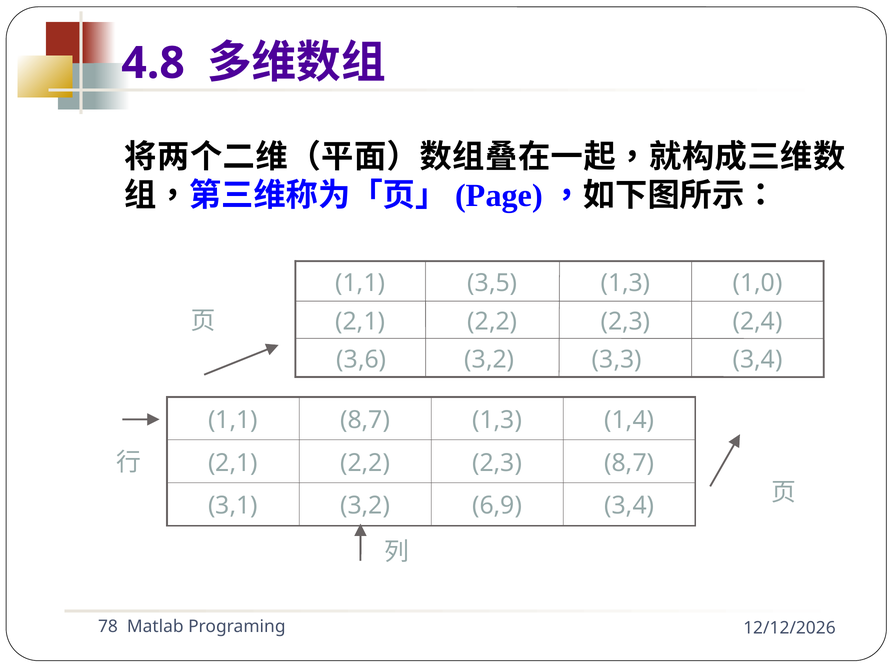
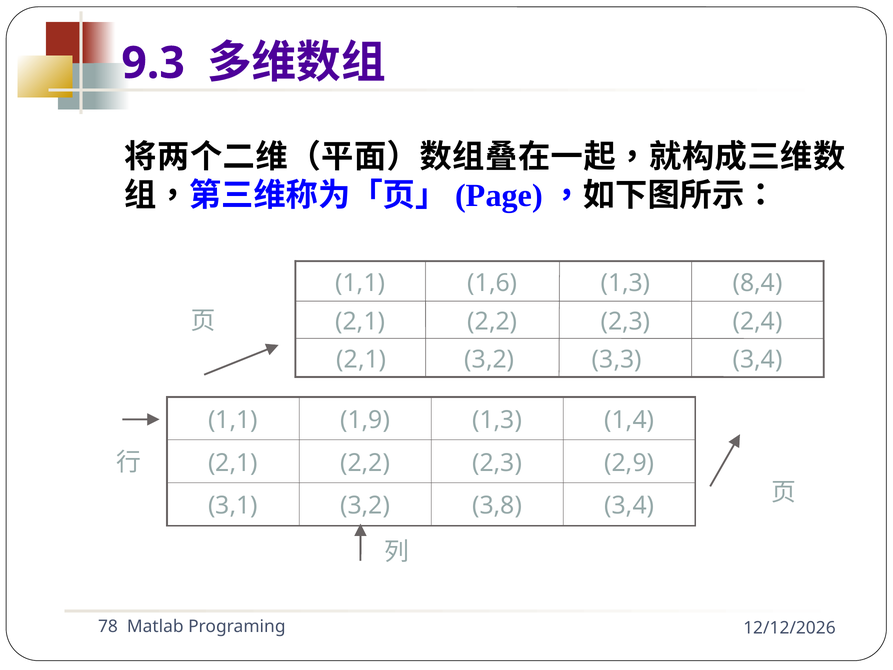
4.8: 4.8 -> 9.3 (153, 63)
3,5: 3,5 -> 1,6 (492, 283)
1,0: 1,0 -> 8,4 (758, 283)
3,6: 3,6 -> 2,1 (361, 359)
1,1 8,7: 8,7 -> 1,9 (365, 420)
2,3 8,7: 8,7 -> 2,9 (629, 463)
6,9: 6,9 -> 3,8 (497, 506)
